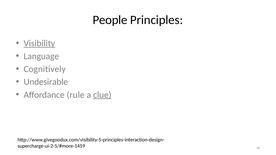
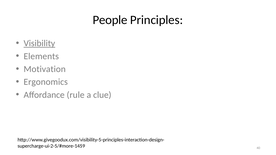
Language: Language -> Elements (41, 56)
Cognitively: Cognitively -> Motivation (45, 69)
Undesirable: Undesirable -> Ergonomics (46, 82)
clue underline: present -> none (102, 95)
